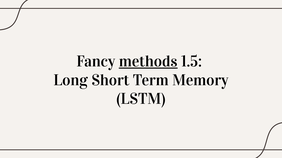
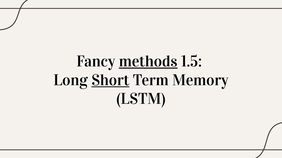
Short underline: none -> present (110, 80)
